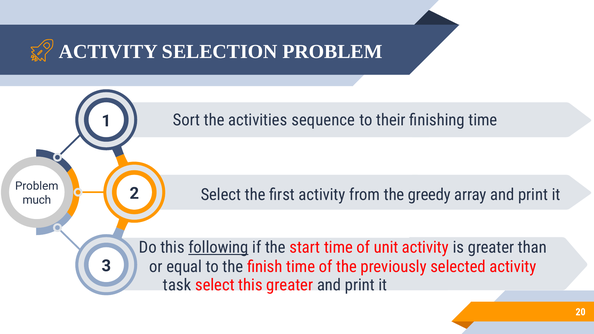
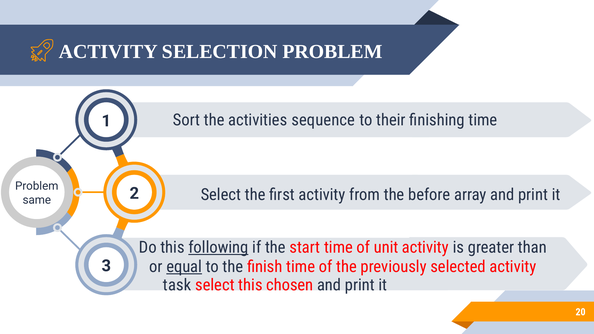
greedy: greedy -> before (429, 195)
much: much -> same (37, 200)
equal underline: none -> present (184, 267)
this greater: greater -> chosen (290, 285)
